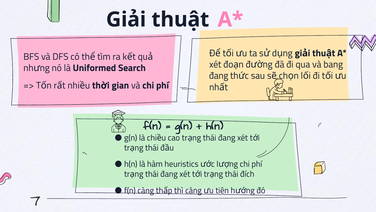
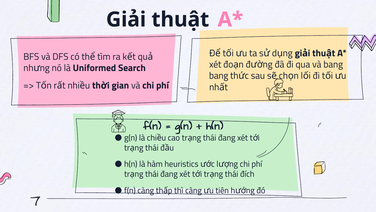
đang: đang -> bang (219, 76)
